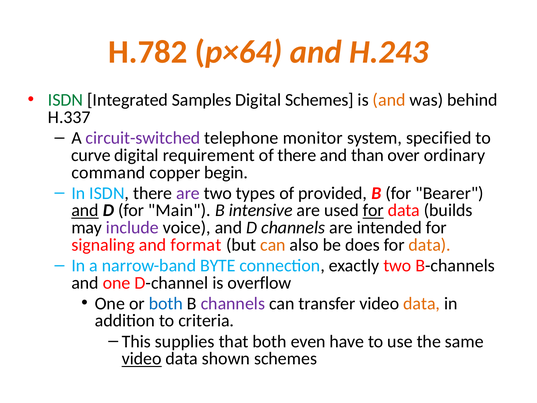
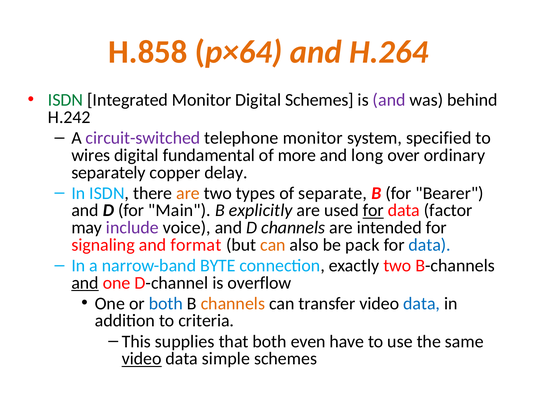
H.782: H.782 -> H.858 (148, 52)
H.243: H.243 -> H.264 (389, 52)
Integrated Samples: Samples -> Monitor (202, 100)
and colour: orange -> purple (389, 100)
H.337: H.337 -> H.242 (69, 117)
curve: curve -> wires (91, 155)
requirement: requirement -> fundamental (209, 155)
of there: there -> more (297, 155)
than: than -> long (367, 155)
command: command -> separately (109, 172)
begin: begin -> delay (226, 172)
are colour: purple -> orange (188, 193)
provided: provided -> separate (333, 193)
and underline: present -> none (85, 210)
intensive: intensive -> explicitly (261, 210)
builds: builds -> factor (448, 210)
does: does -> pack (362, 245)
data colour: orange -> blue (430, 245)
and underline: none -> present (85, 283)
channels colour: purple -> orange (233, 303)
data colour: orange -> blue (422, 303)
shown: shown -> simple (226, 358)
